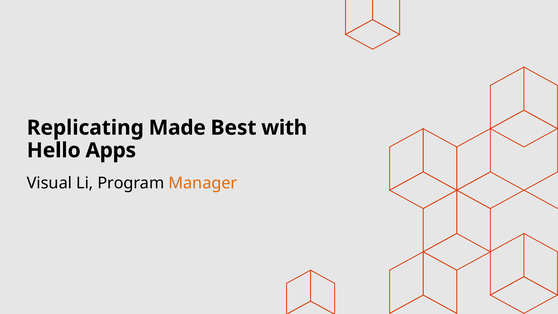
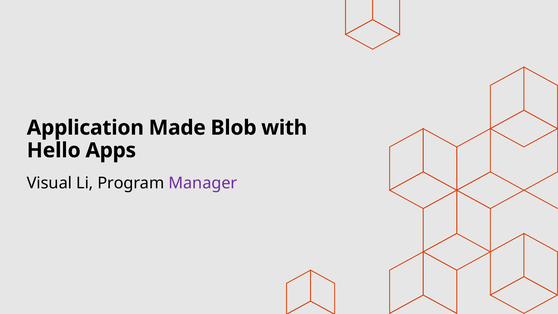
Replicating: Replicating -> Application (85, 128)
Best: Best -> Blob (234, 128)
Manager colour: orange -> purple (203, 183)
